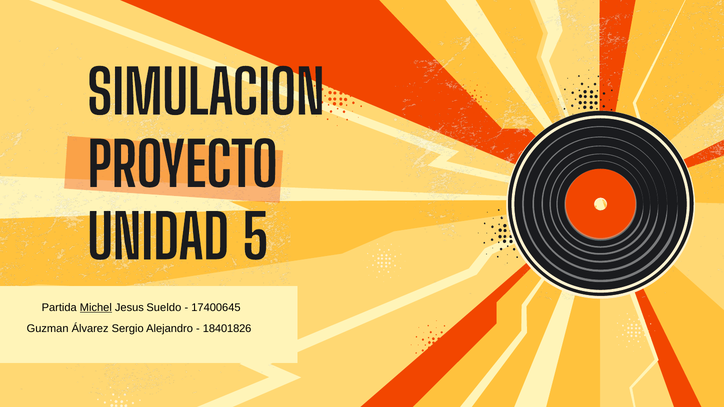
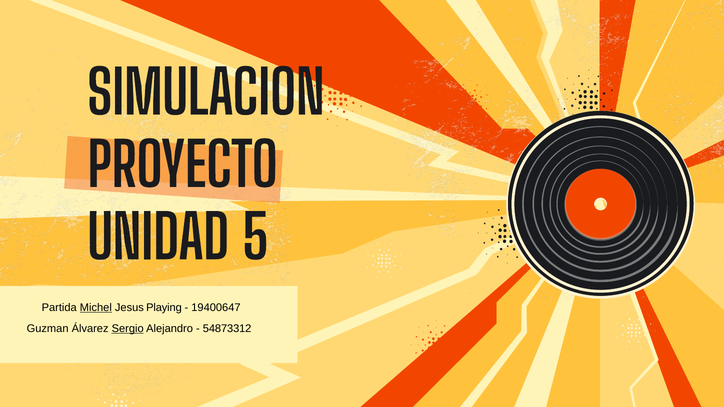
Sueldo: Sueldo -> Playing (164, 308)
17400645: 17400645 -> 19400647 (216, 308)
Sergio underline: none -> present (128, 329)
18401826: 18401826 -> 54873312 (227, 329)
